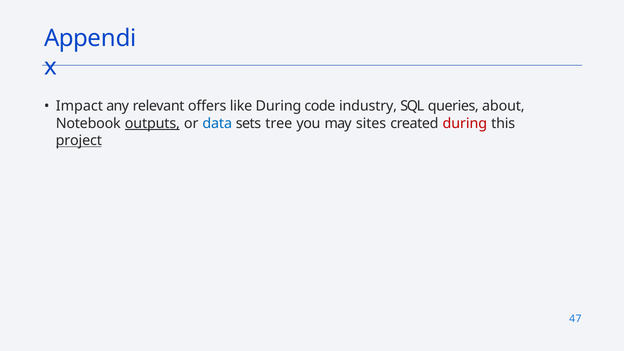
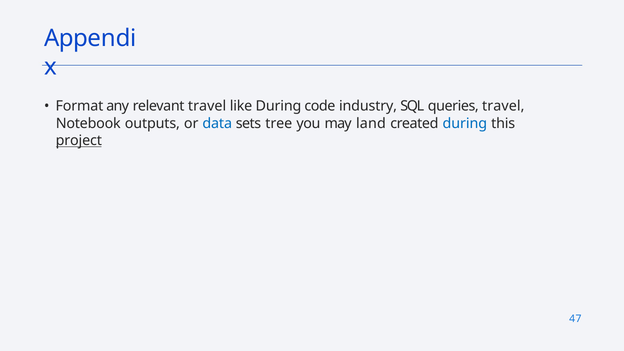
Impact: Impact -> Format (79, 106)
relevant offers: offers -> travel (207, 106)
queries about: about -> travel (503, 106)
outputs underline: present -> none (152, 123)
sites: sites -> land (371, 123)
during colour: red -> blue (465, 123)
